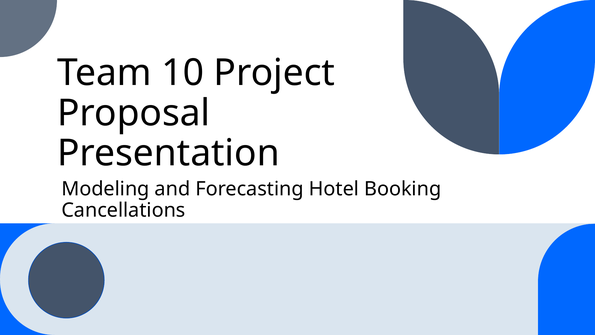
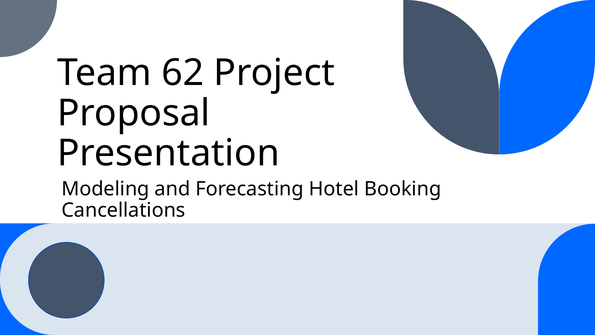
10: 10 -> 62 (183, 73)
